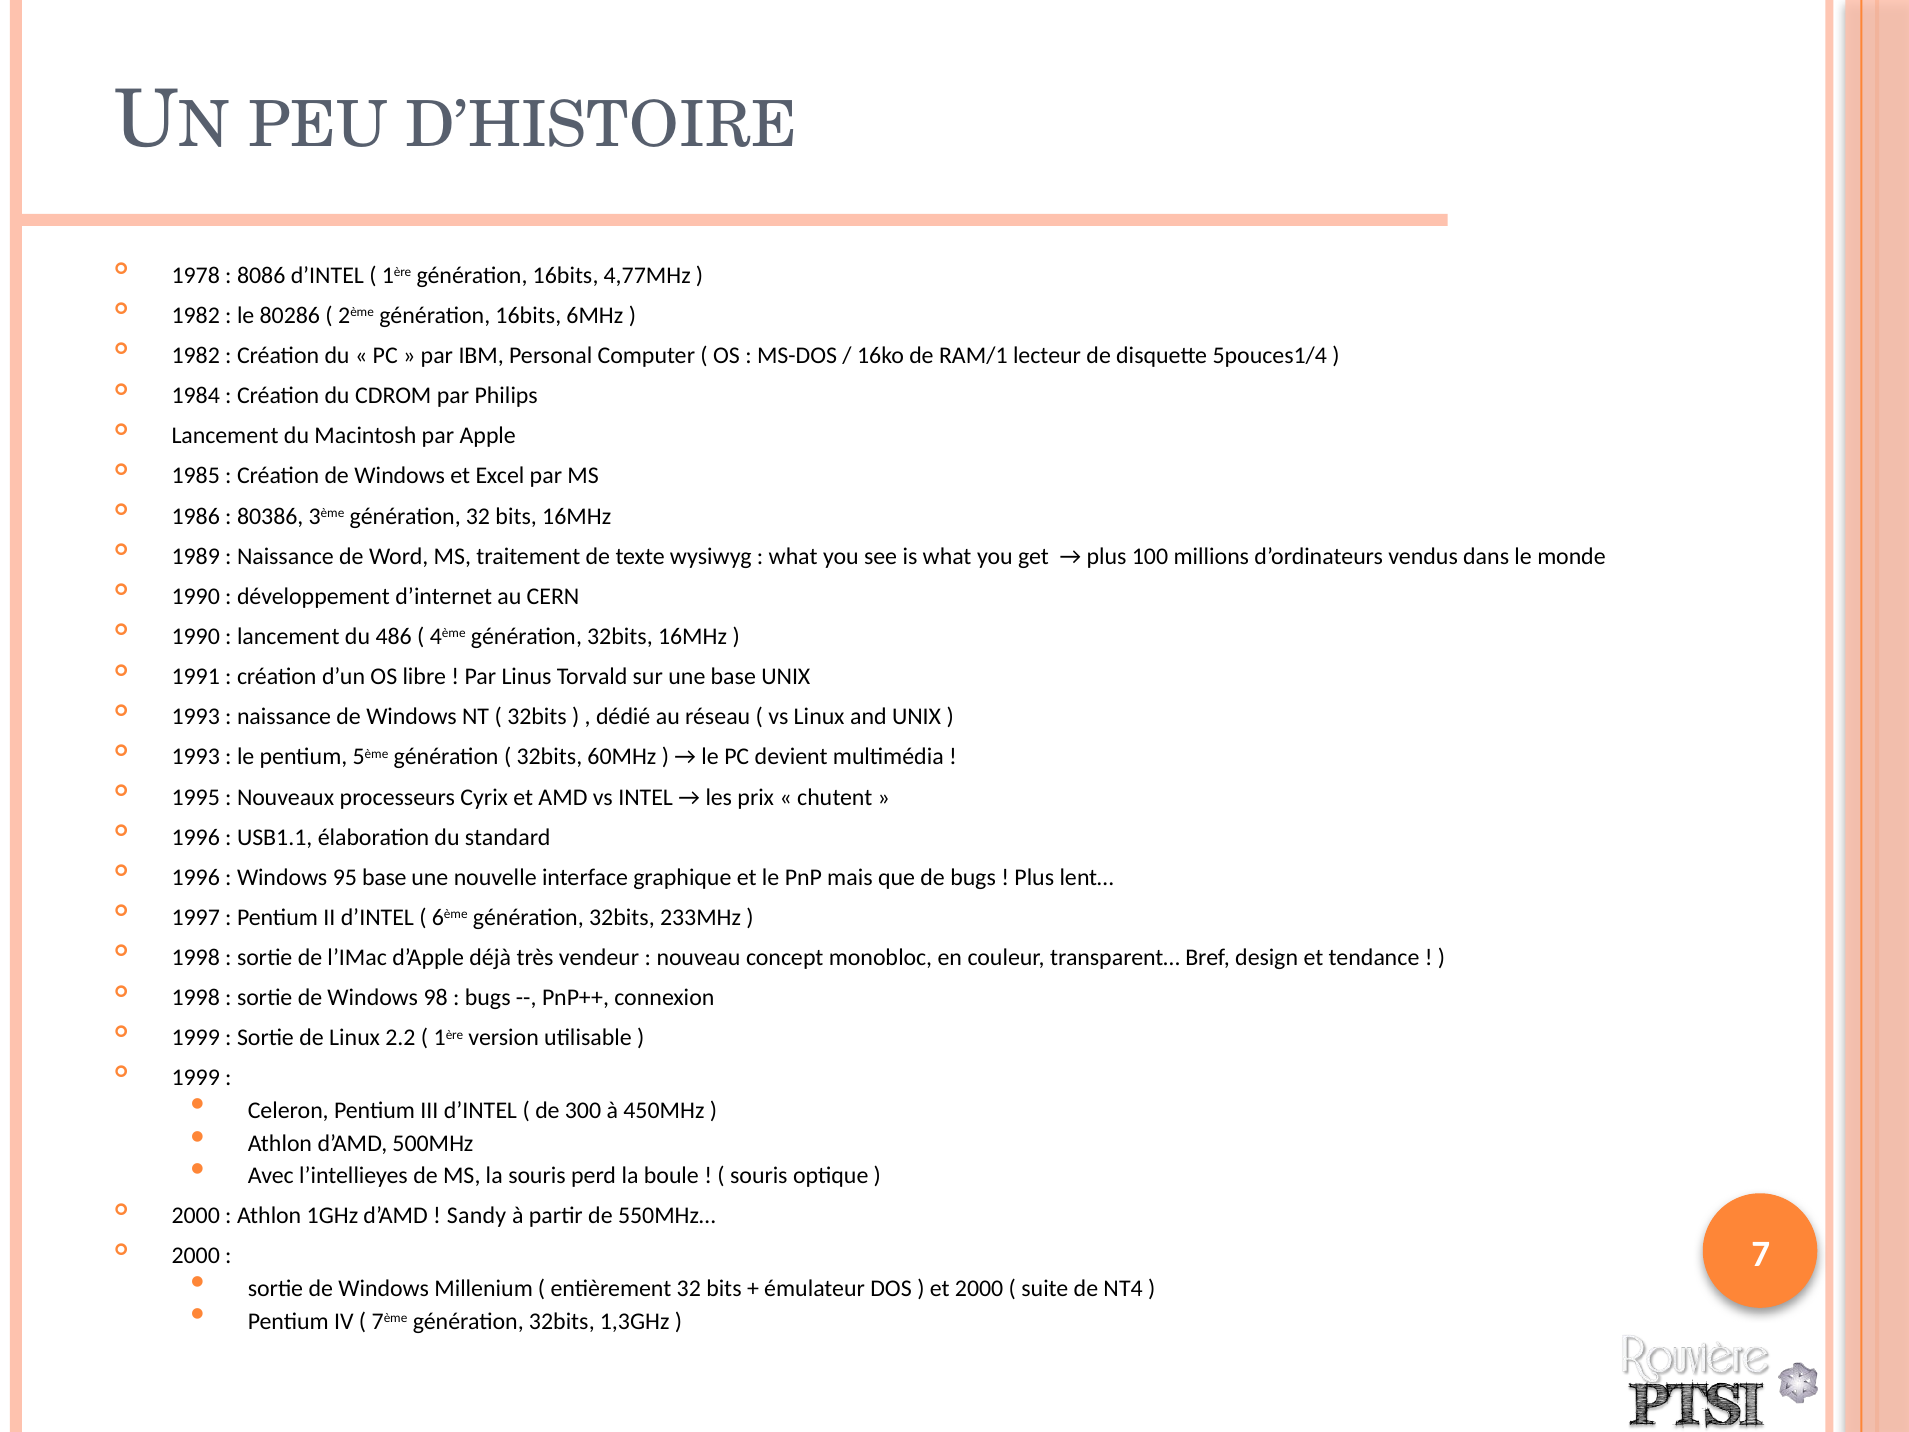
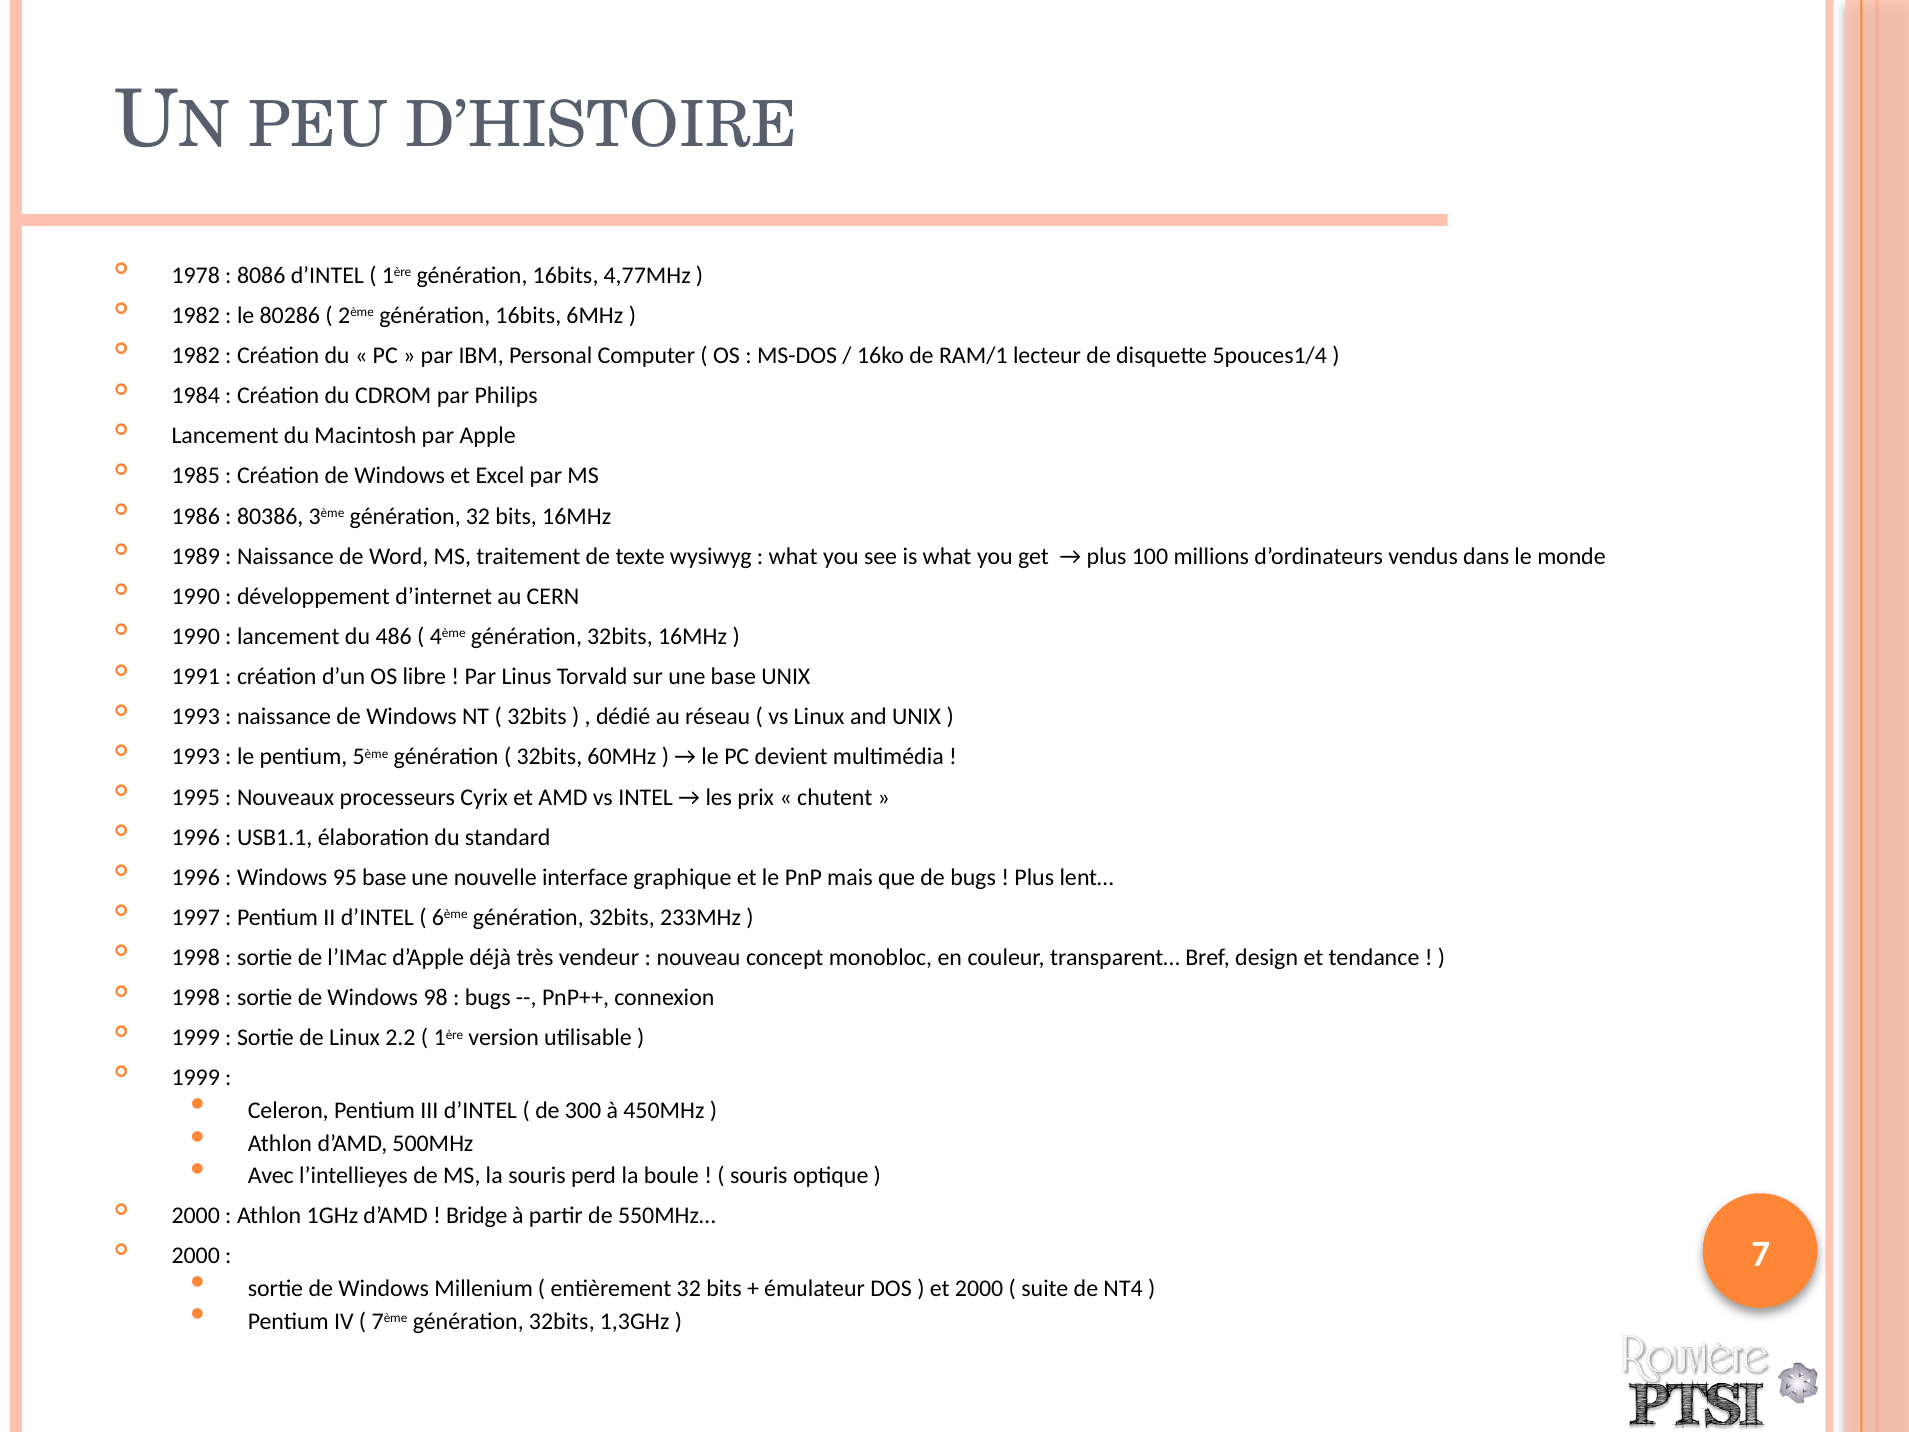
Sandy: Sandy -> Bridge (477, 1216)
